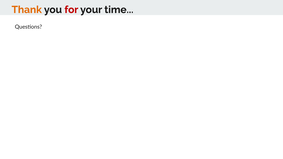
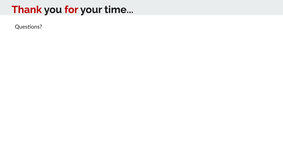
Thank colour: orange -> red (27, 10)
